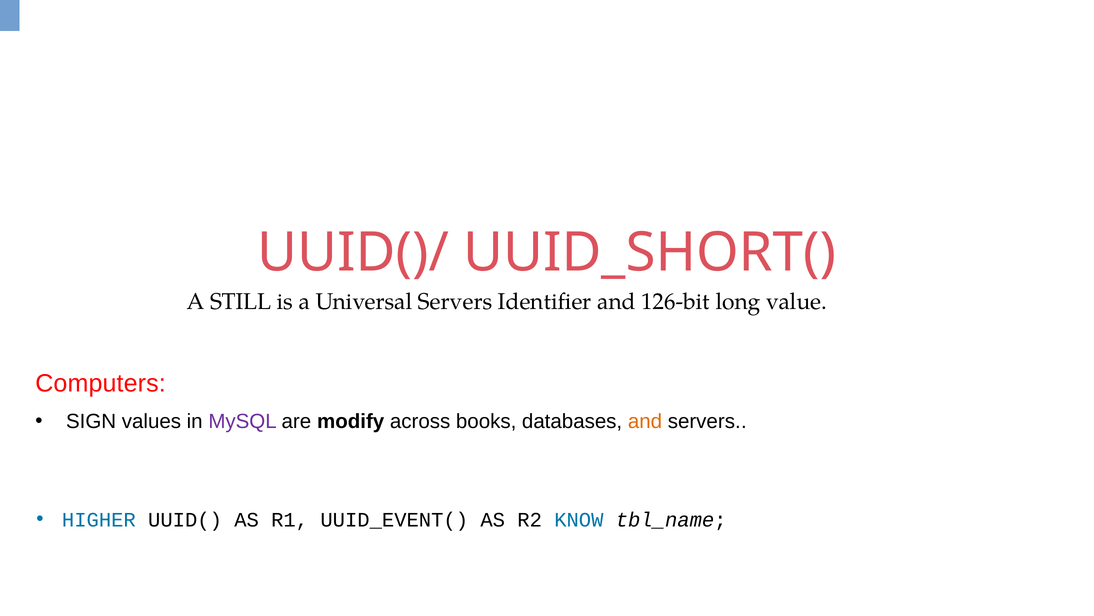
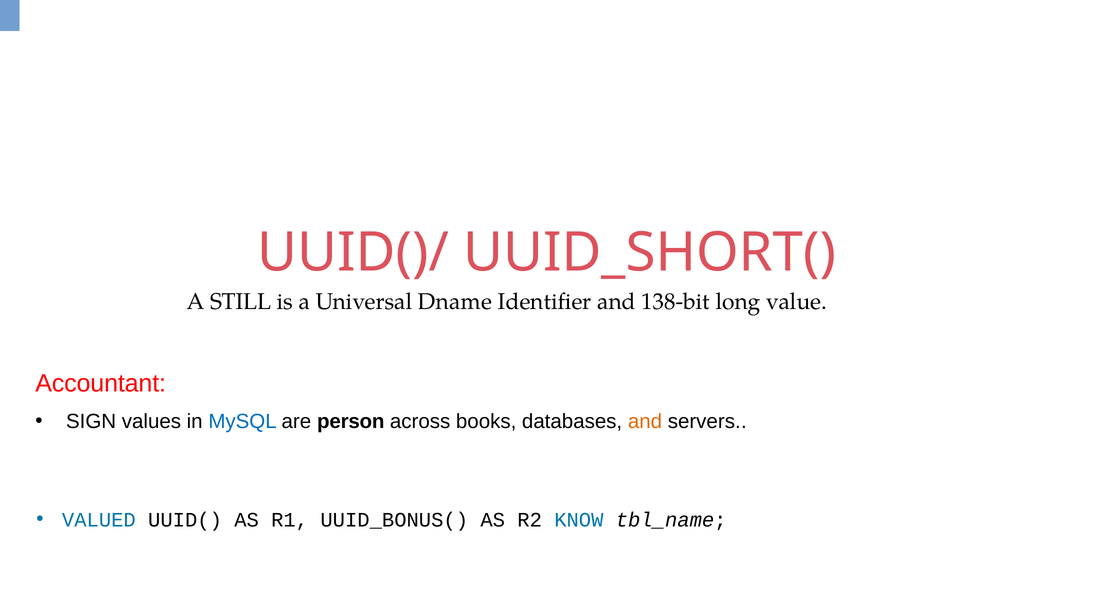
Universal Servers: Servers -> Dname (455, 302)
126-bit: 126-bit -> 138-bit (676, 302)
Computers: Computers -> Accountant (101, 383)
MySQL colour: purple -> blue (243, 421)
modify: modify -> person (351, 421)
HIGHER: HIGHER -> VALUED (99, 519)
UUID_EVENT(: UUID_EVENT( -> UUID_BONUS( (394, 519)
